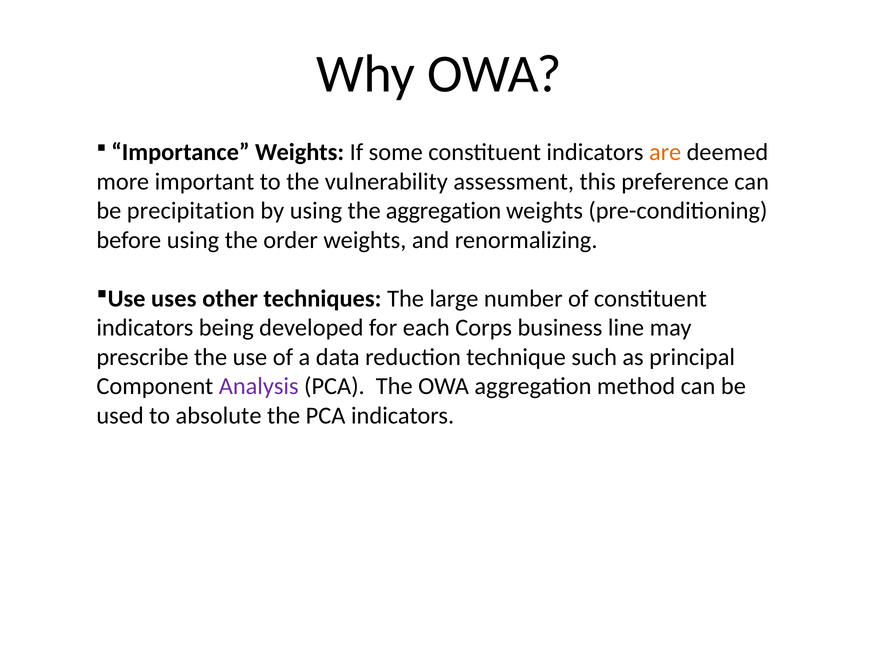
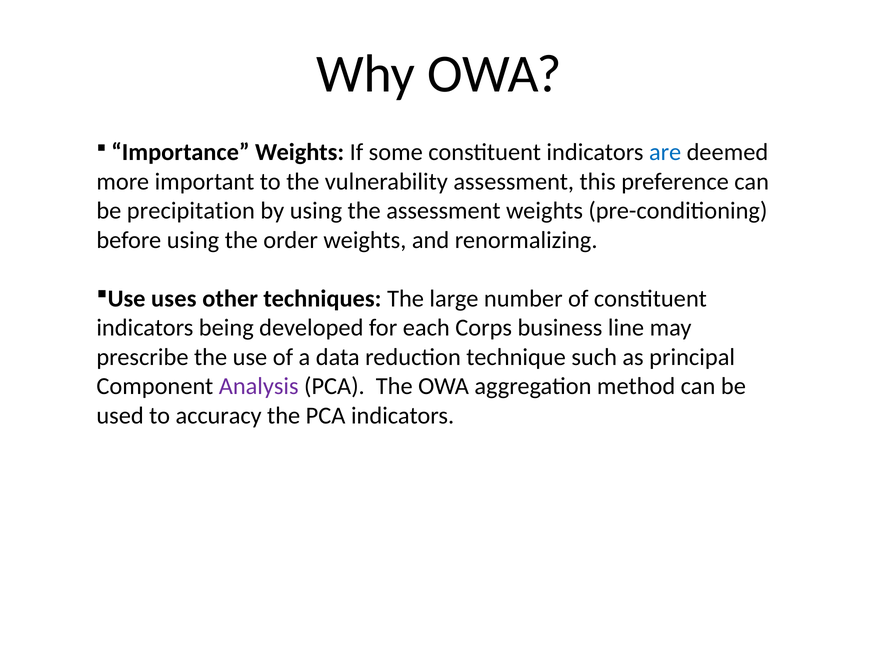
are colour: orange -> blue (665, 152)
the aggregation: aggregation -> assessment (443, 211)
absolute: absolute -> accuracy (219, 416)
